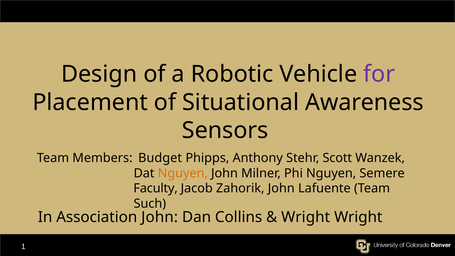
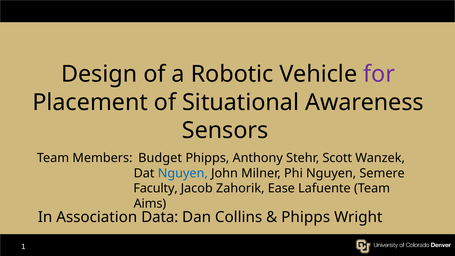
Nguyen colour: orange -> blue (183, 173)
Zahorik John: John -> Ease (281, 188)
Such: Such -> Aims (150, 204)
Association John: John -> Data (160, 217)
Wright: Wright -> Phipps (306, 217)
